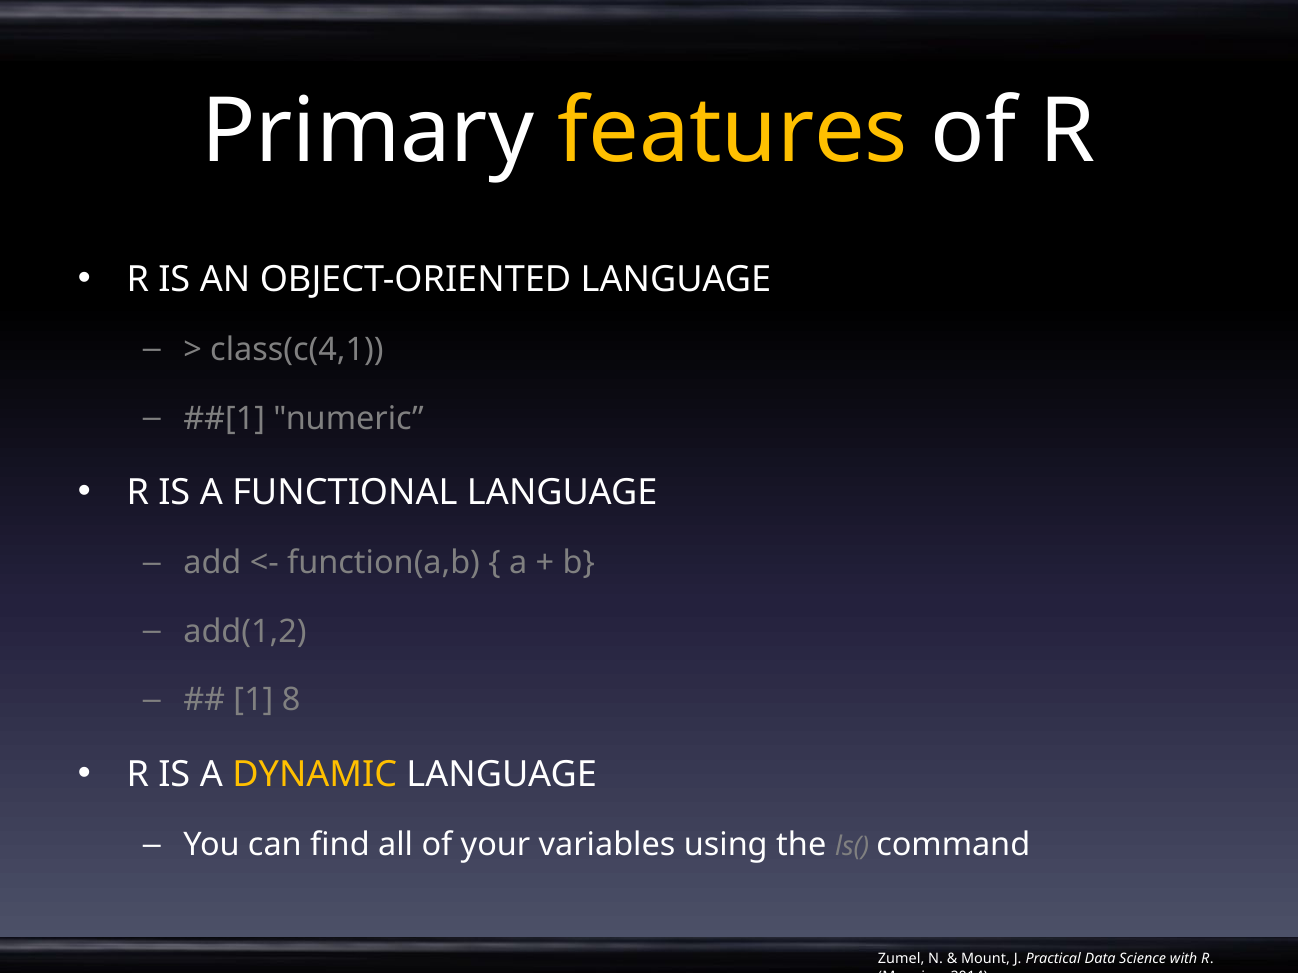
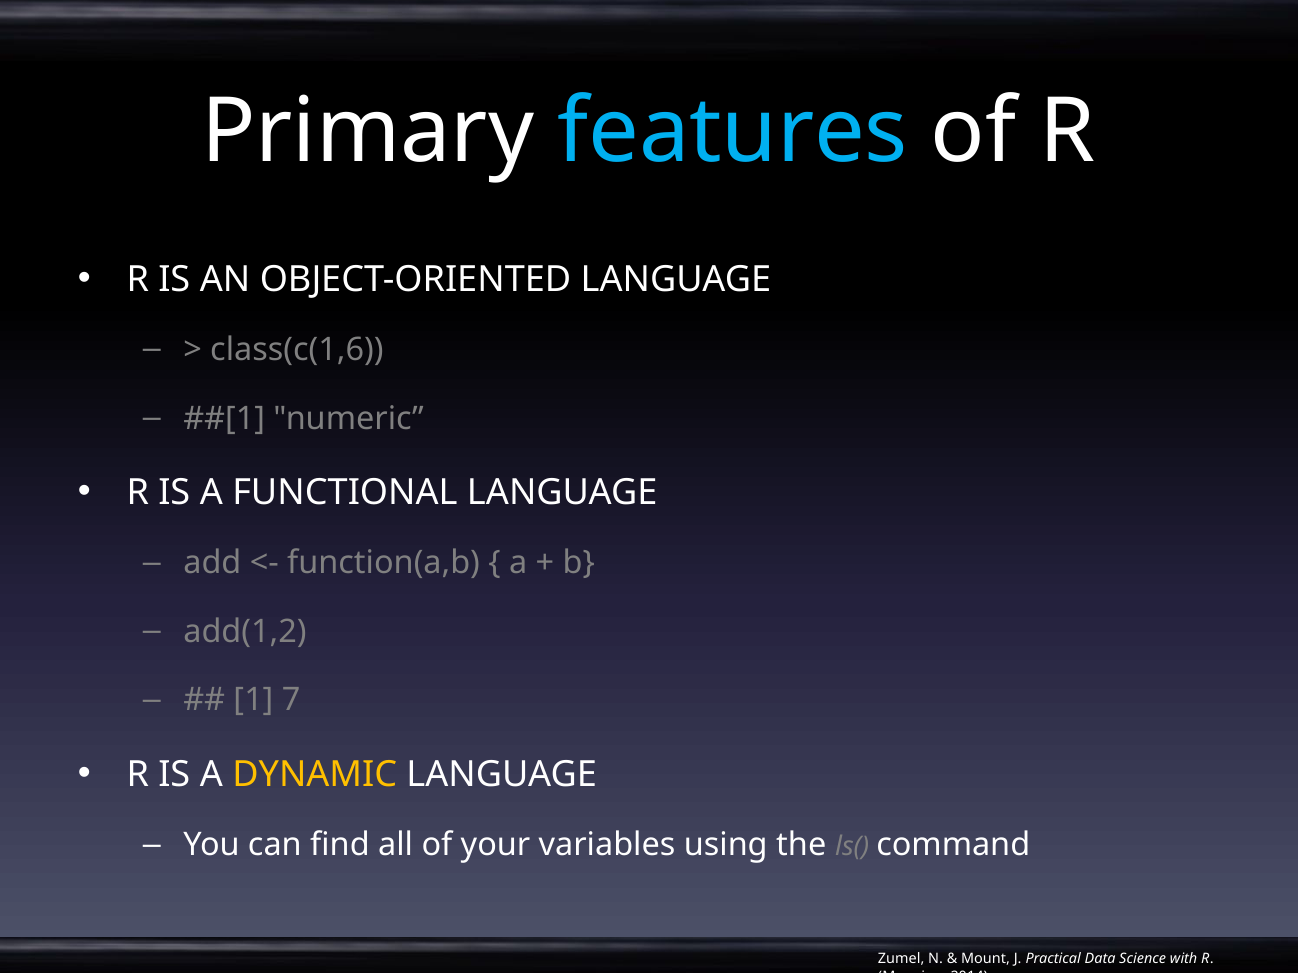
features colour: yellow -> light blue (733, 132)
class(c(4,1: class(c(4,1 -> class(c(1,6 (297, 350)
8: 8 -> 7 (291, 701)
